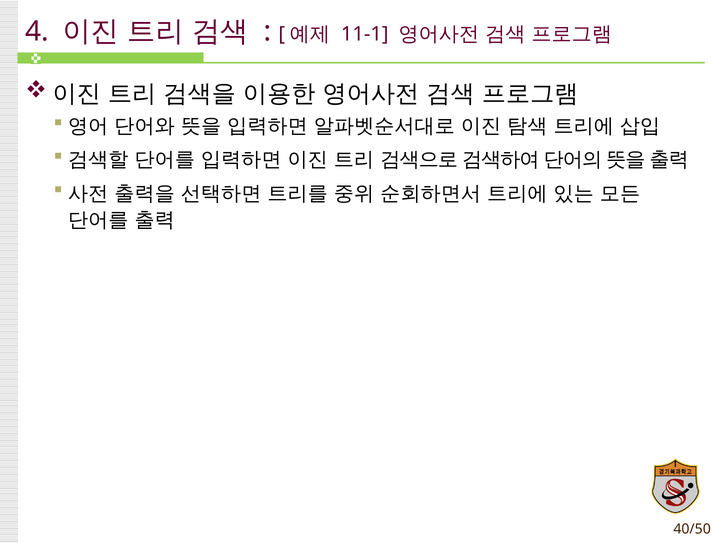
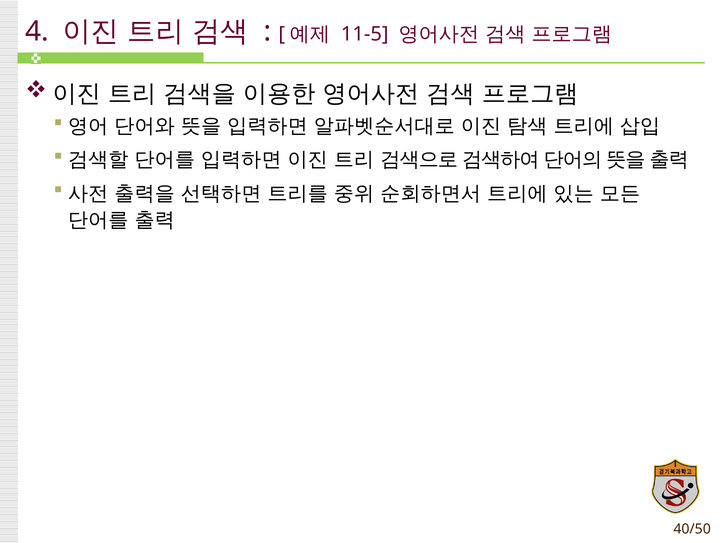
11-1: 11-1 -> 11-5 (365, 34)
